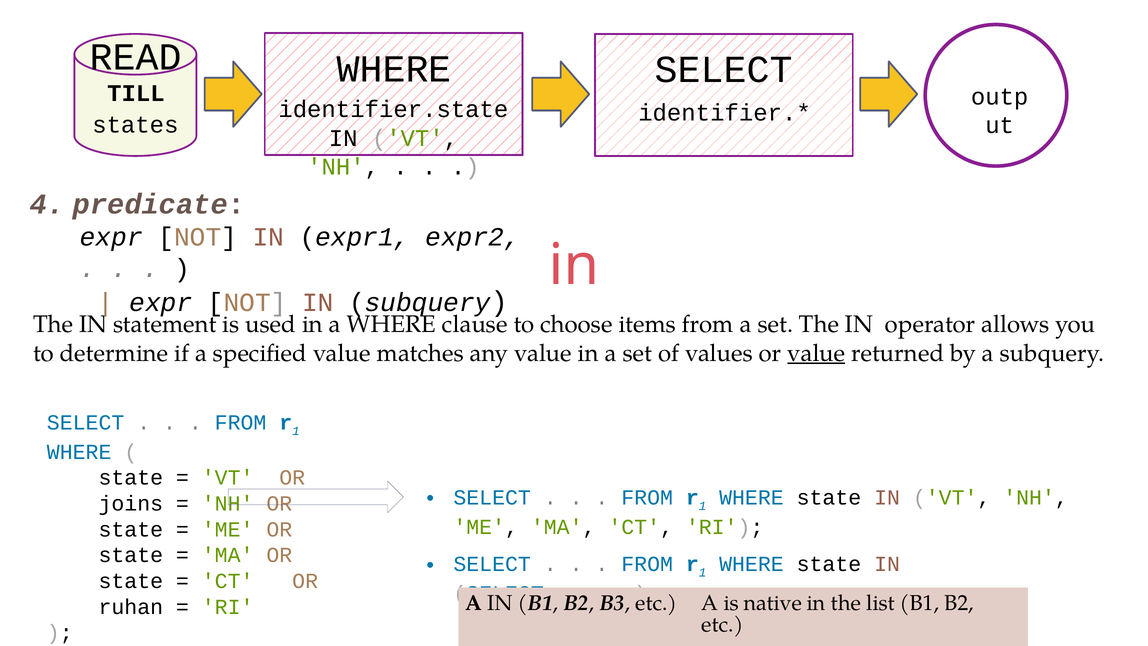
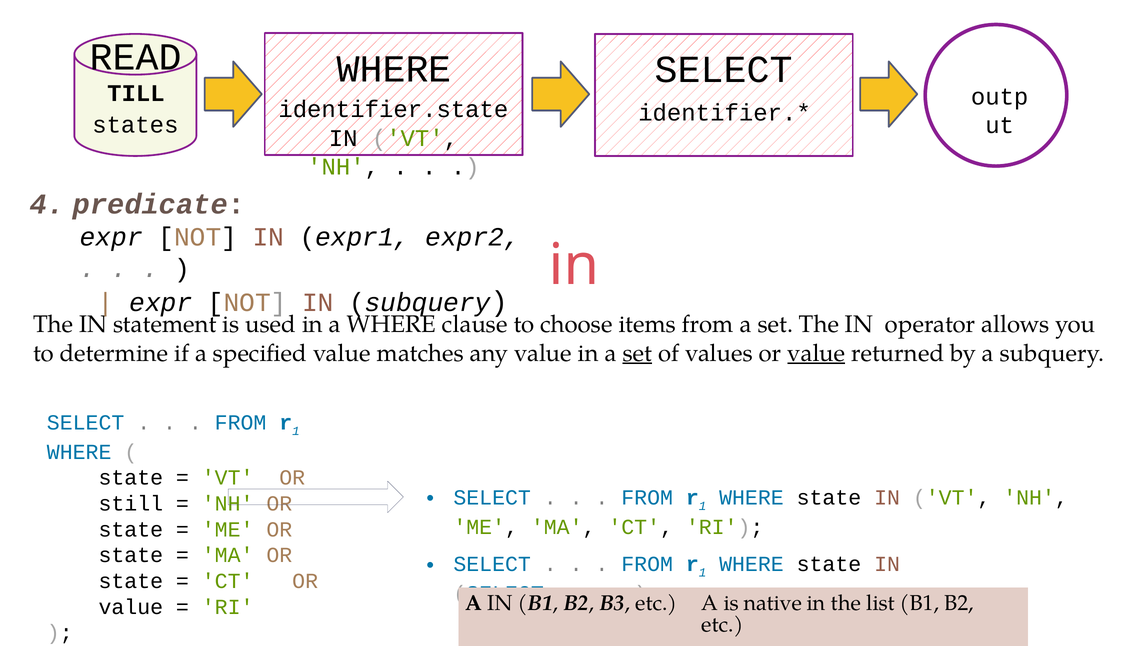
set underline: none -> present (637, 353)
joins: joins -> still (131, 503)
ruhan: ruhan -> value (131, 607)
